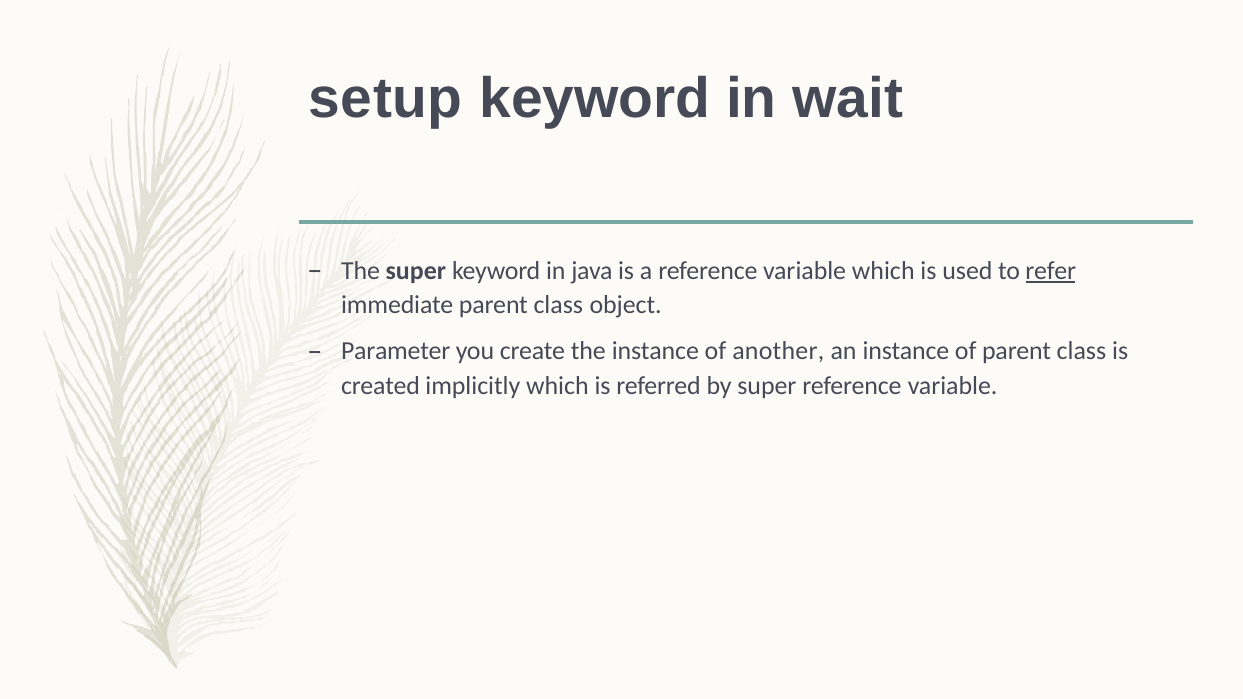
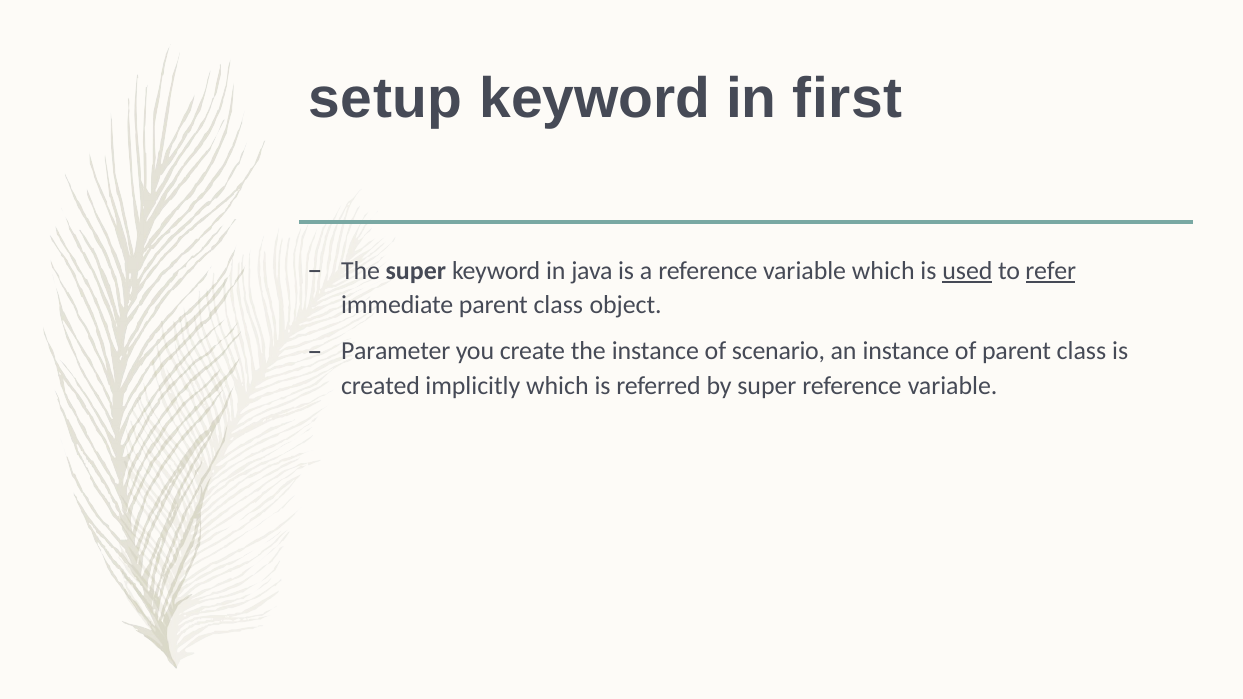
wait: wait -> first (848, 98)
used underline: none -> present (967, 271)
another: another -> scenario (779, 351)
